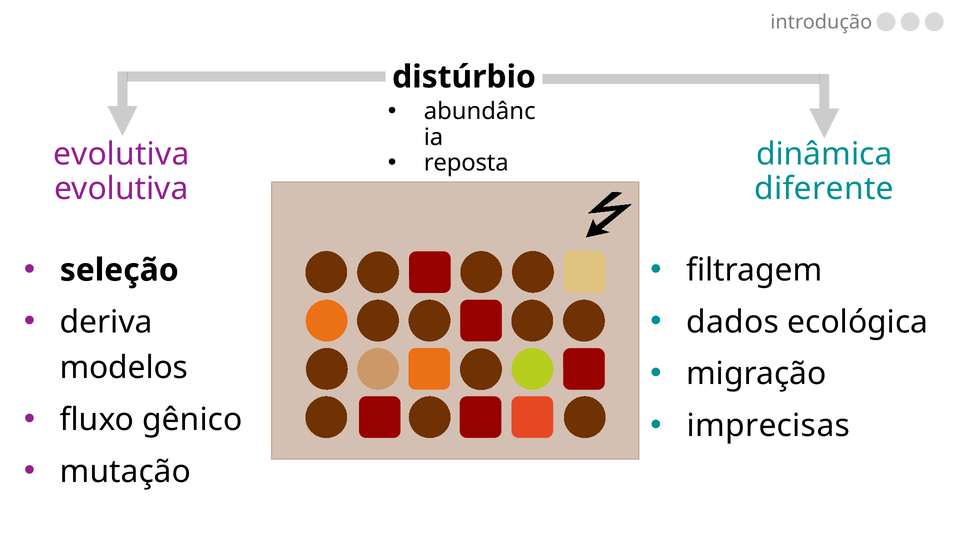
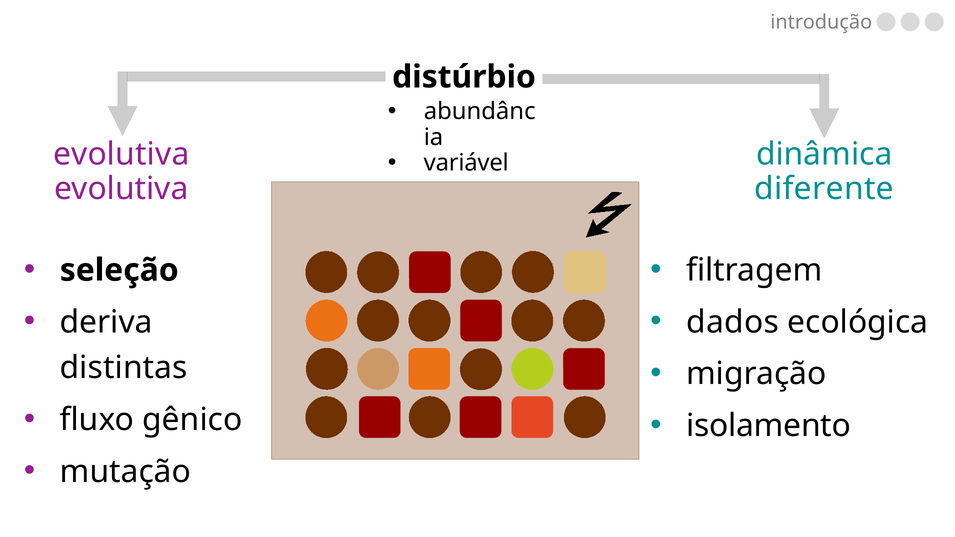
reposta: reposta -> variável (466, 163)
modelos: modelos -> distintas (124, 368)
imprecisas: imprecisas -> isolamento (769, 426)
